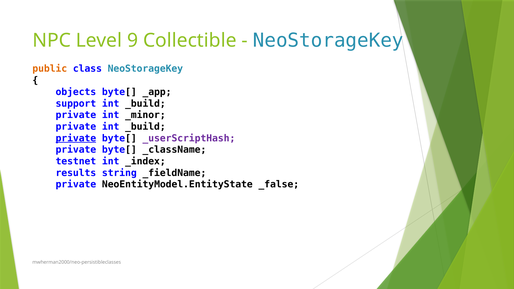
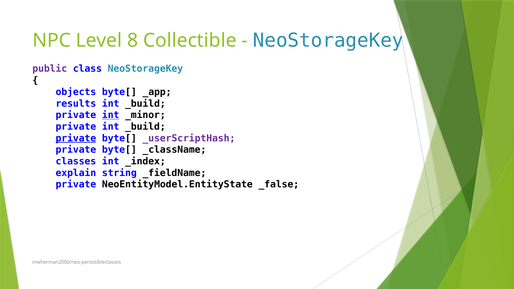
9: 9 -> 8 (133, 41)
public colour: orange -> purple (50, 69)
support: support -> results (76, 104)
int underline: none -> present (111, 115)
testnet: testnet -> classes (76, 161)
results: results -> explain (76, 173)
